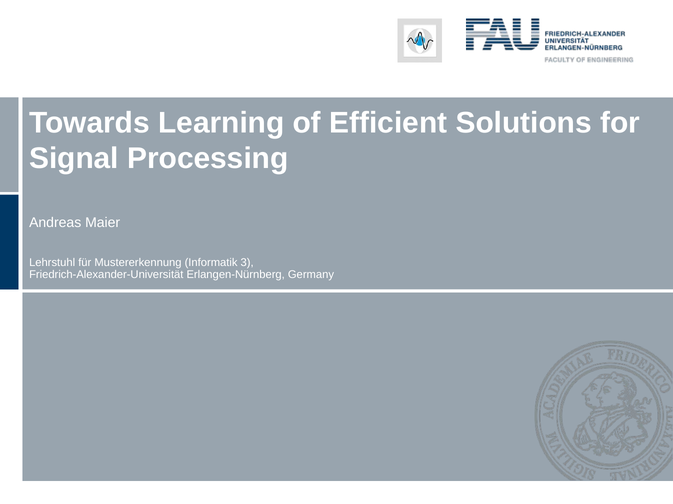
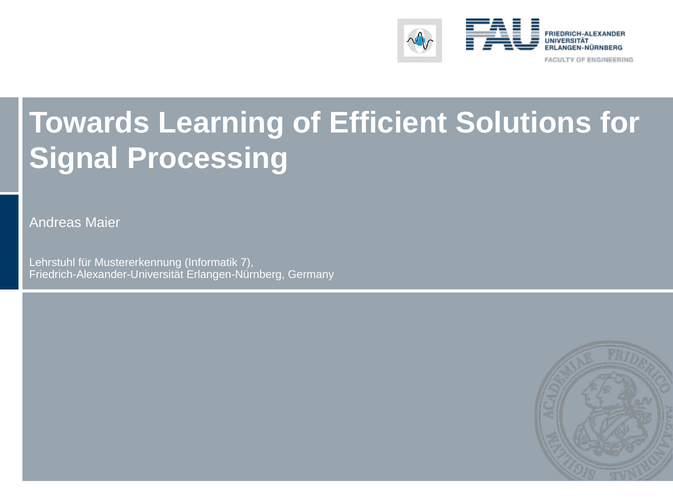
3: 3 -> 7 (247, 263)
